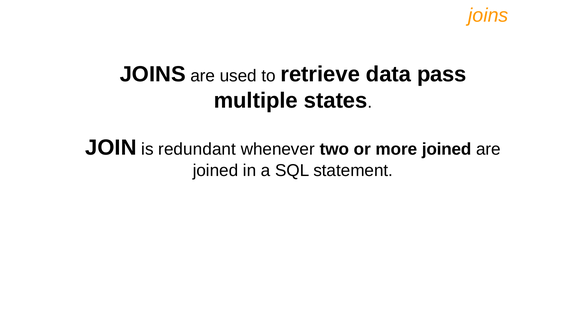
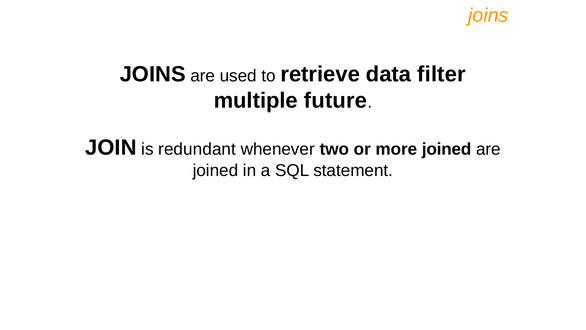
pass: pass -> filter (442, 74)
states: states -> future (336, 100)
